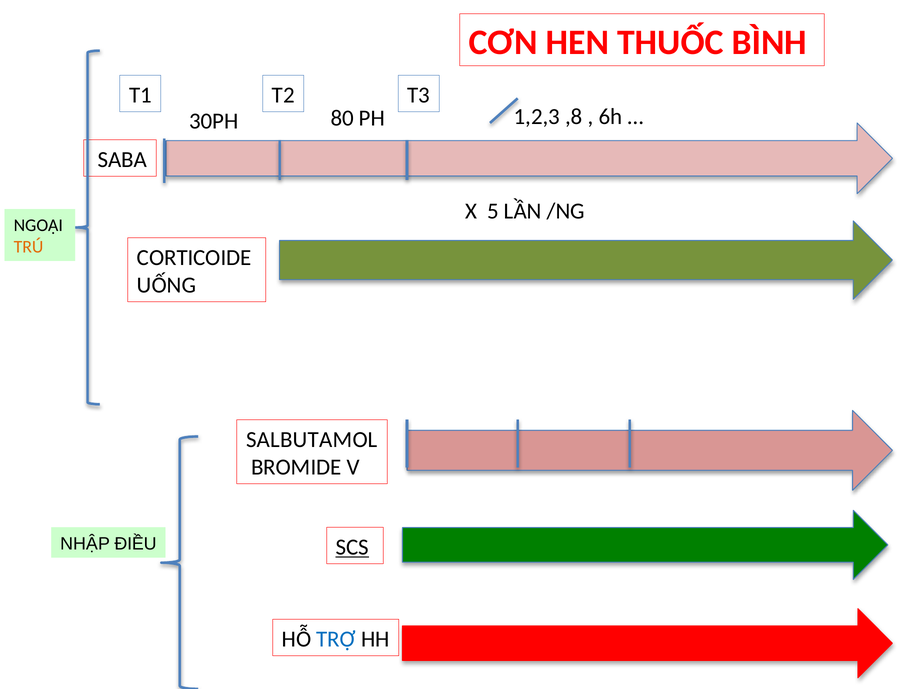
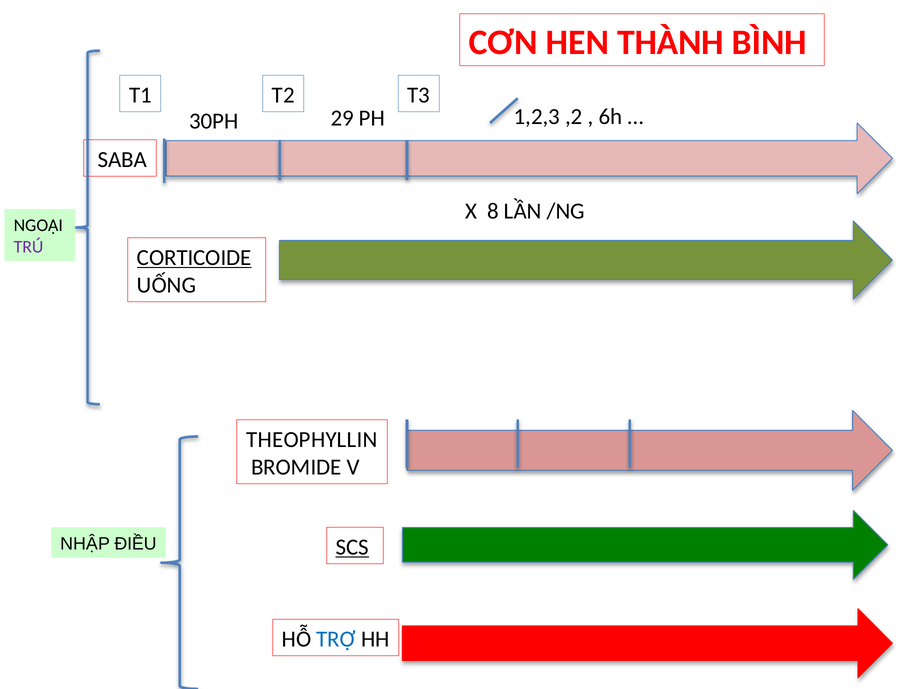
THUỐC: THUỐC -> THÀNH (671, 42)
80: 80 -> 29 (342, 118)
,8: ,8 -> ,2 (574, 117)
5: 5 -> 8 (493, 211)
TRÚ colour: orange -> purple (29, 247)
CORTICOIDE underline: none -> present (194, 257)
SALBUTAMOL: SALBUTAMOL -> THEOPHYLLIN (312, 439)
